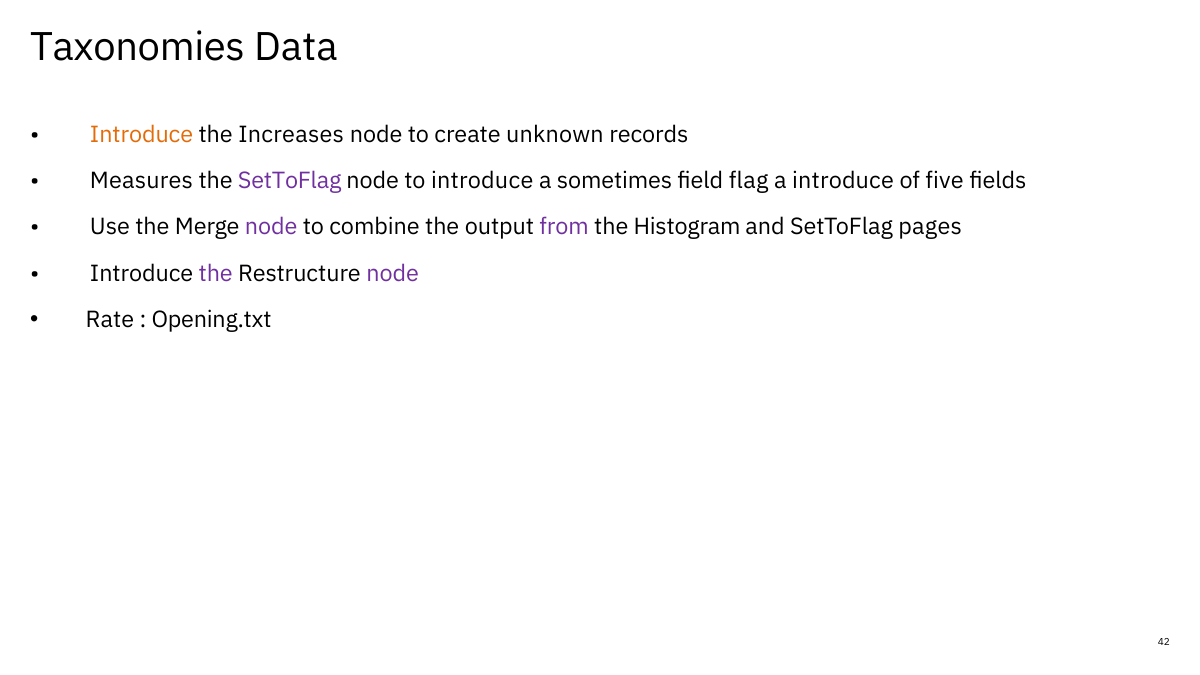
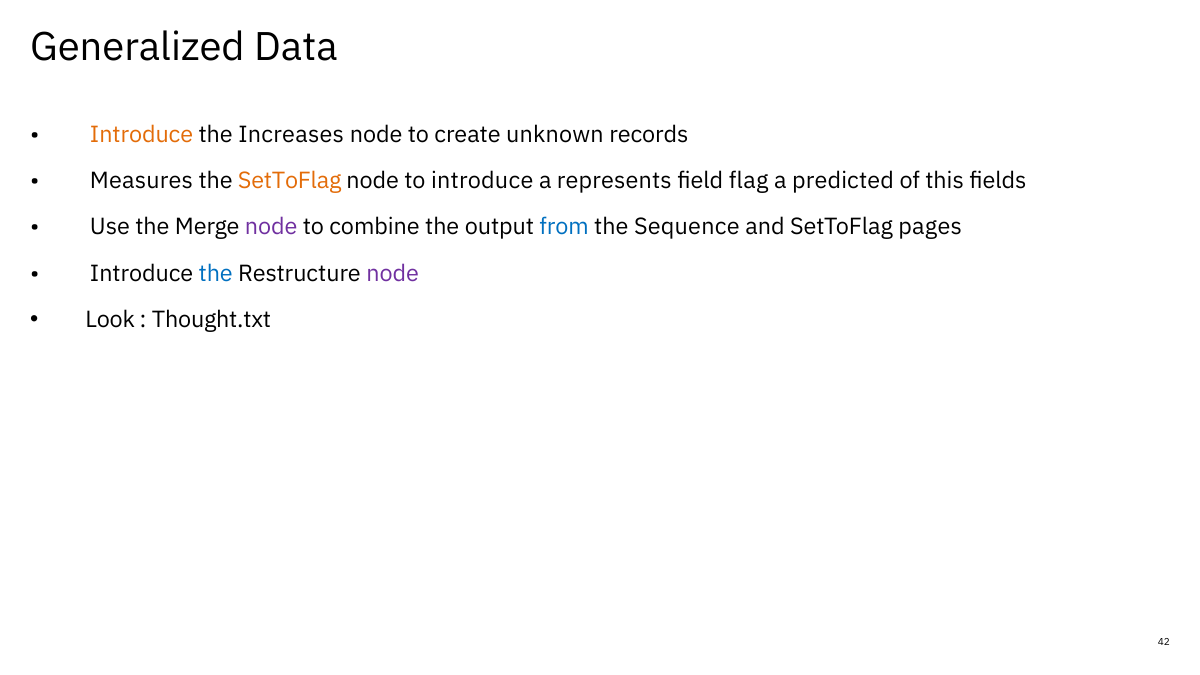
Taxonomies: Taxonomies -> Generalized (137, 48)
SetToFlag colour: purple -> orange (290, 181)
sometimes: sometimes -> represents (614, 181)
a introduce: introduce -> predicted (843, 181)
five: five -> this (945, 181)
from colour: purple -> blue (564, 227)
Histogram: Histogram -> Sequence (687, 227)
the colour: purple -> blue (216, 274)
Rate: Rate -> Look (110, 320)
Opening.txt: Opening.txt -> Thought.txt (212, 320)
